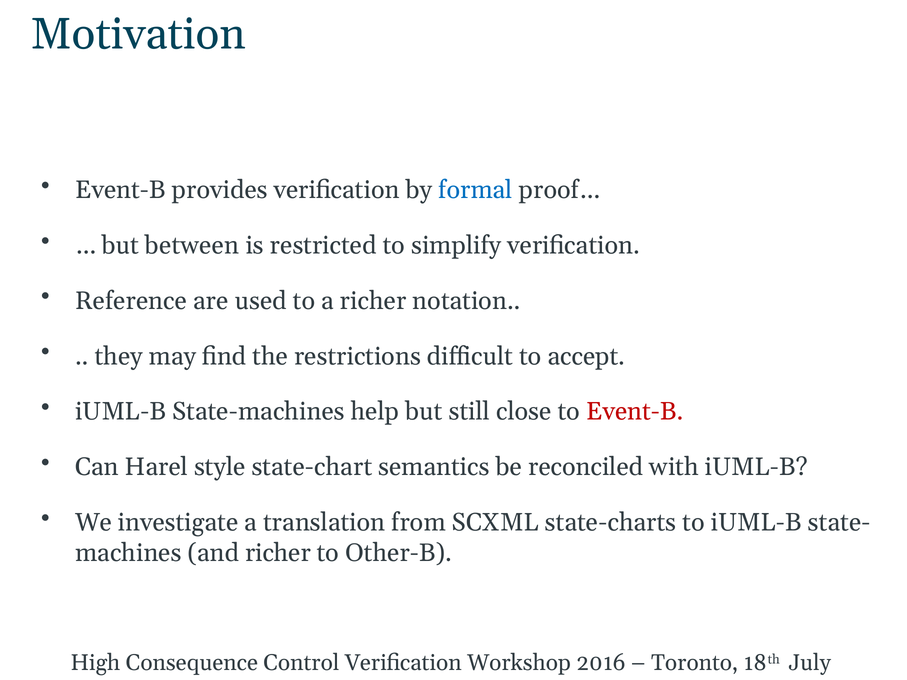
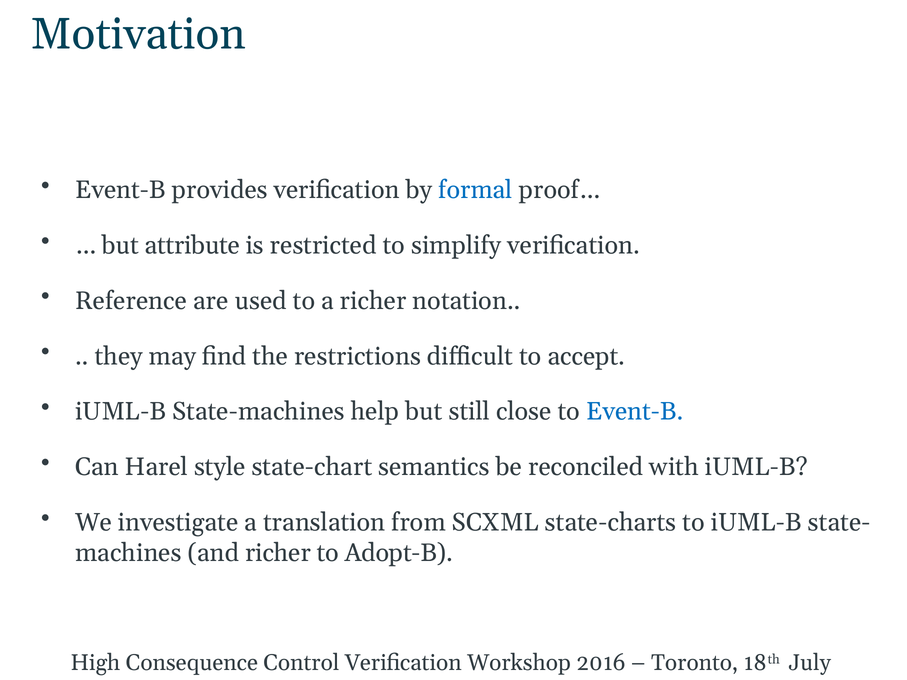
between: between -> attribute (192, 245)
Event-B colour: red -> blue (635, 412)
Other-B: Other-B -> Adopt-B (399, 553)
